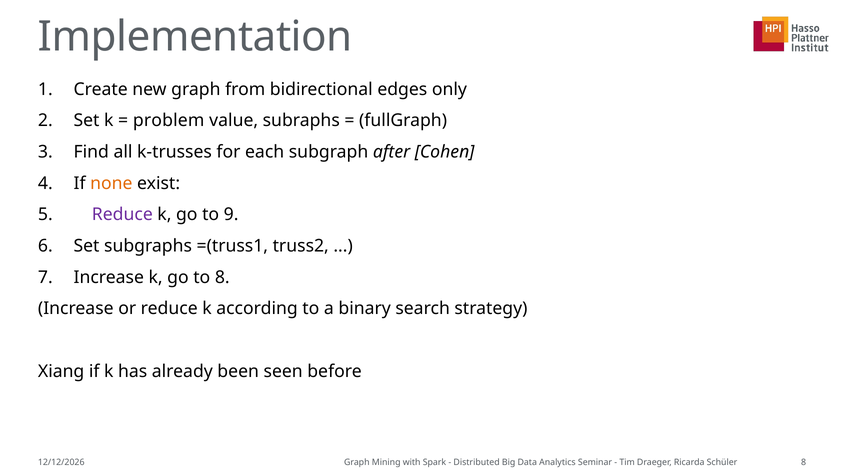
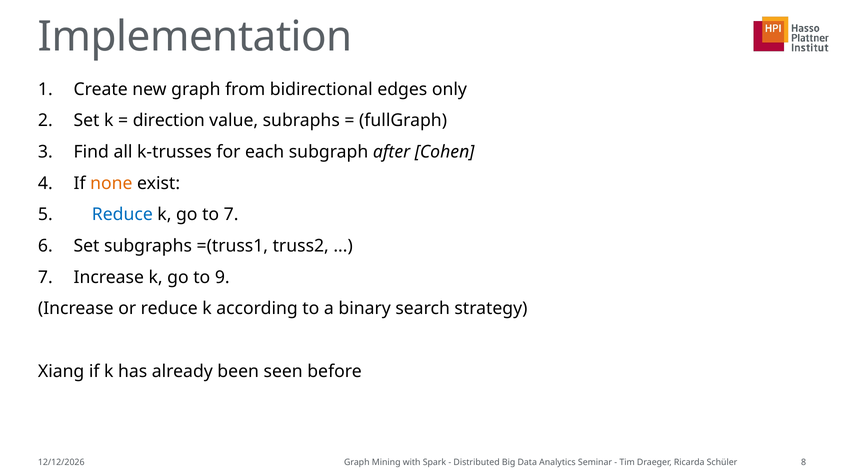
problem: problem -> direction (169, 121)
Reduce colour: purple -> blue (122, 215)
to 9: 9 -> 7 (231, 215)
to 8: 8 -> 9 (222, 277)
